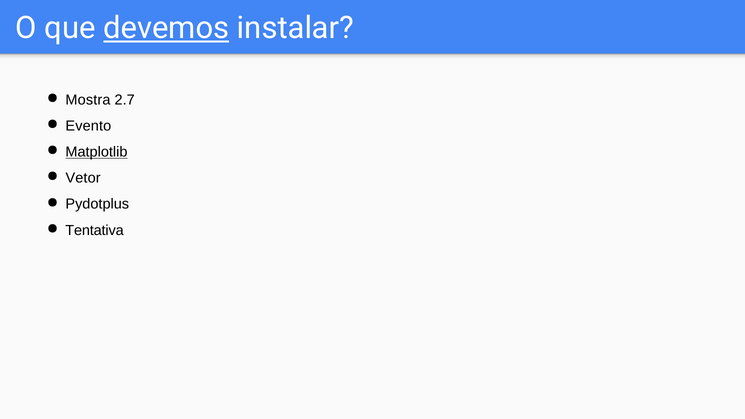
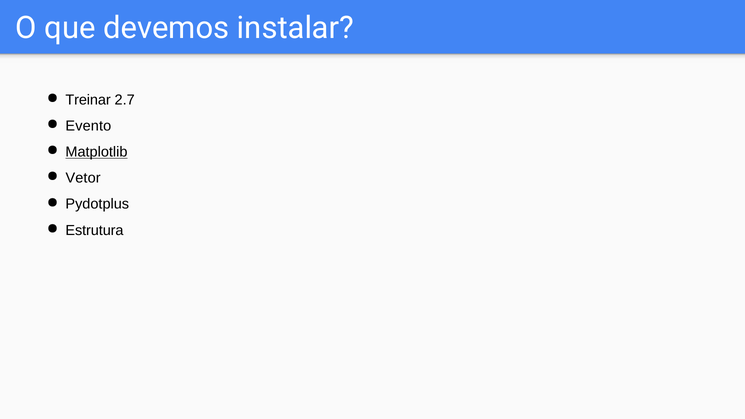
devemos underline: present -> none (166, 28)
Mostra: Mostra -> Treinar (88, 100)
Tentativa: Tentativa -> Estrutura (94, 230)
